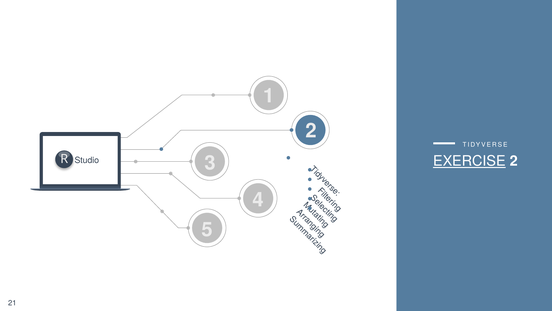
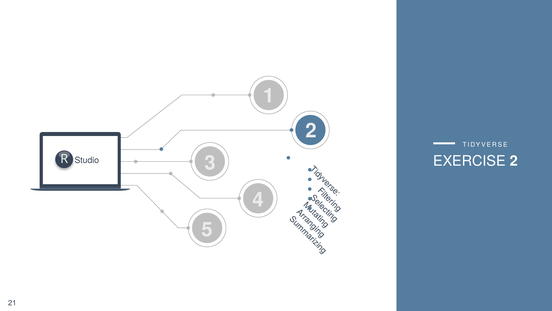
EXERCISE underline: present -> none (469, 161)
